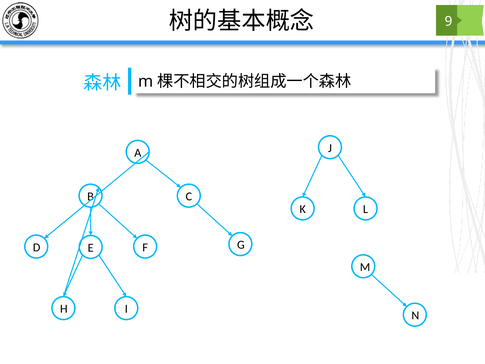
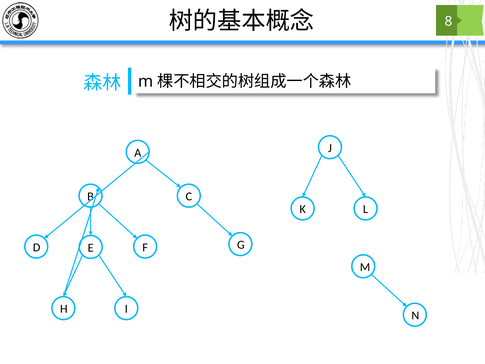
9: 9 -> 8 (448, 21)
